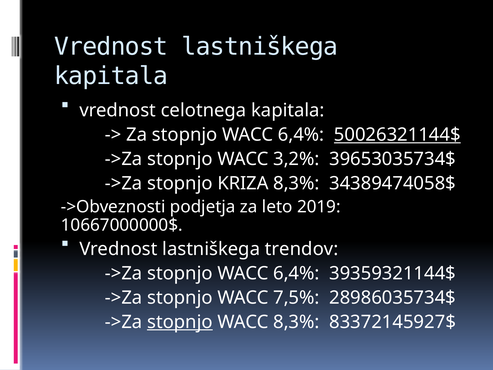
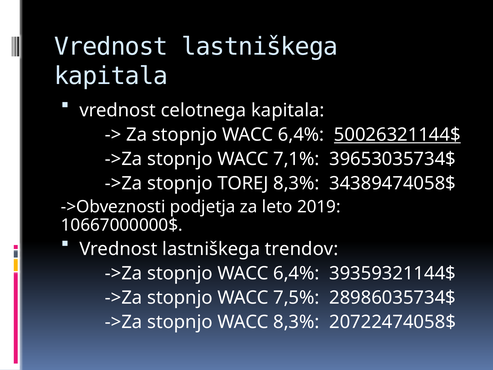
3,2%: 3,2% -> 7,1% (296, 159)
KRIZA: KRIZA -> TOREJ (243, 183)
stopnjo underline: present -> none (180, 322)
83372145927$: 83372145927$ -> 20722474058$ (393, 322)
